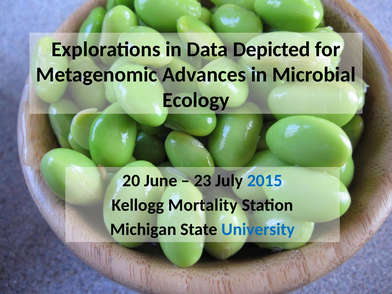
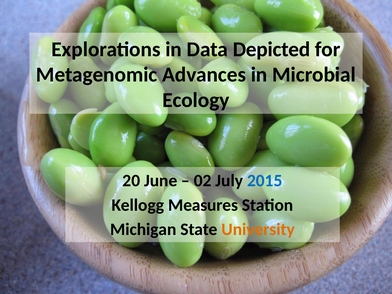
23: 23 -> 02 (203, 181)
Mortality: Mortality -> Measures (203, 205)
University colour: blue -> orange (258, 229)
